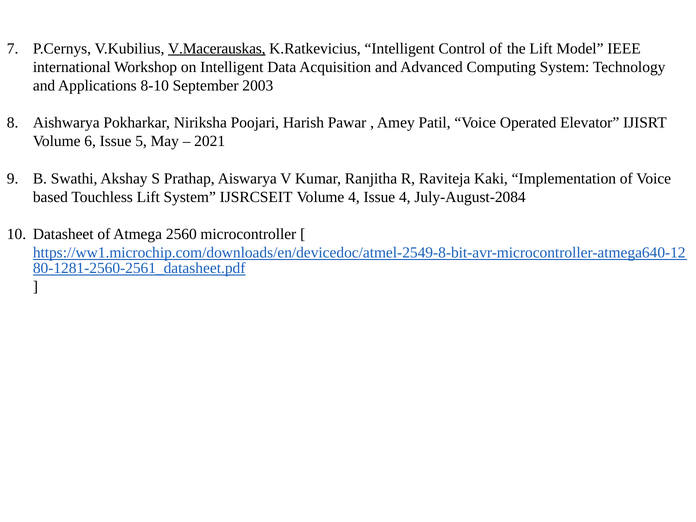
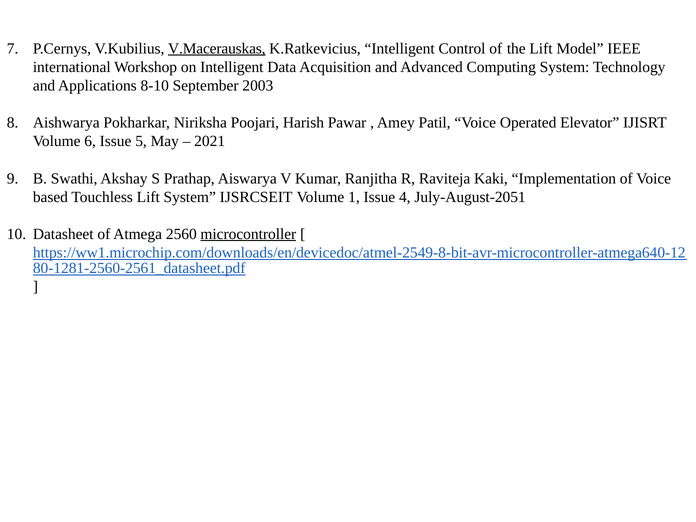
Volume 4: 4 -> 1 (354, 197)
July-August-2084: July-August-2084 -> July-August-2051 (470, 197)
microcontroller underline: none -> present (248, 234)
